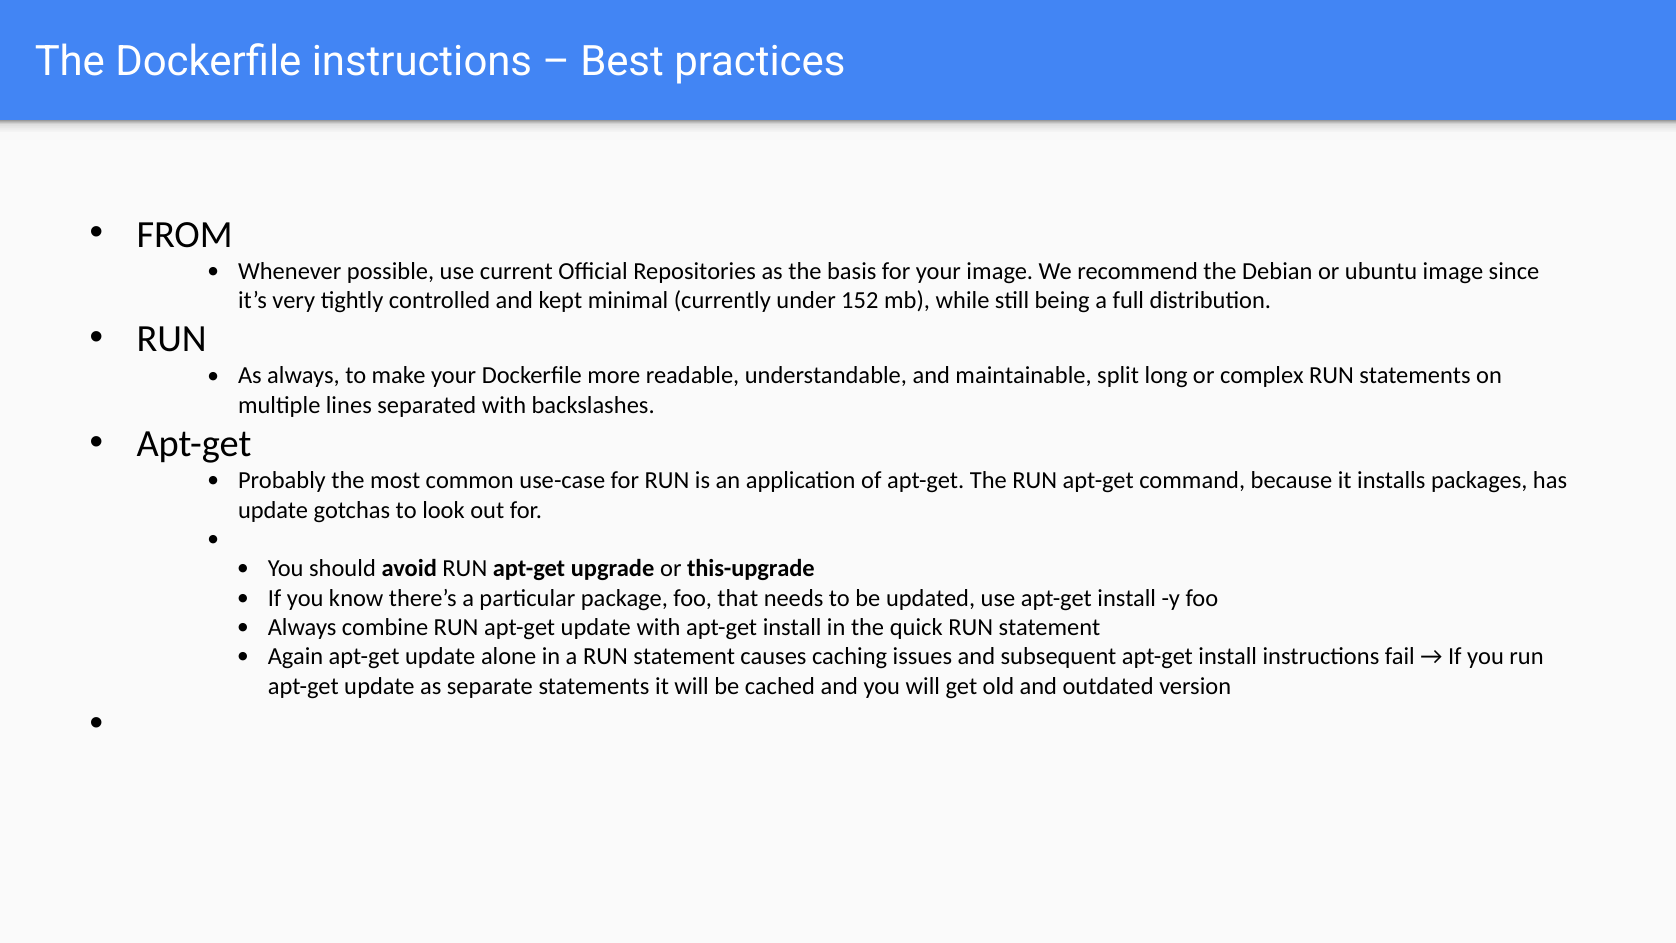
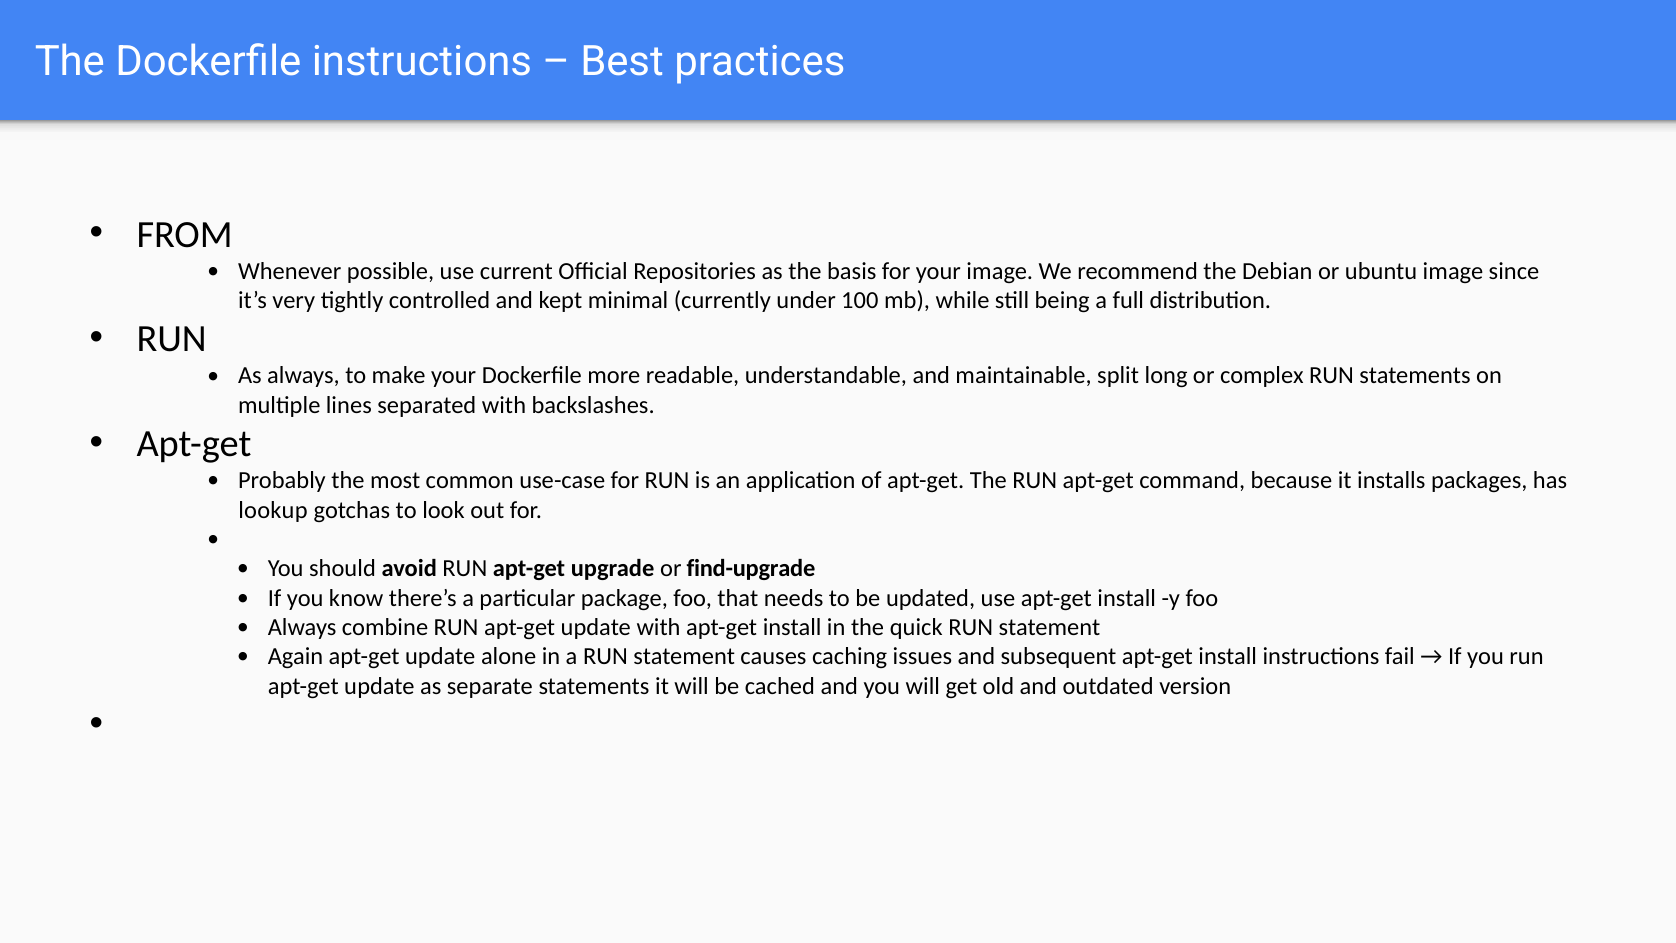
152: 152 -> 100 (860, 300)
update: update -> lookup (273, 510)
this-upgrade: this-upgrade -> find-upgrade (751, 569)
